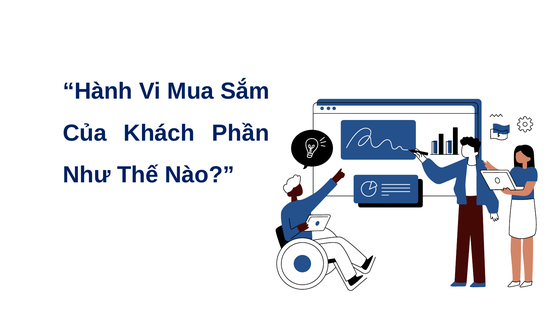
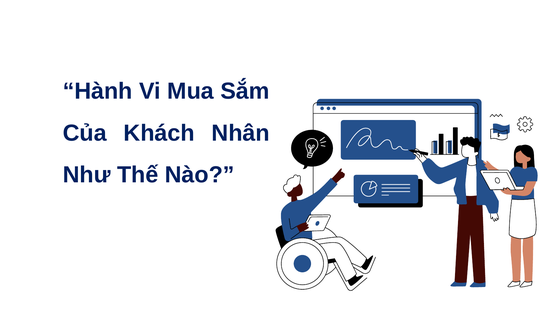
Phần: Phần -> Nhân (241, 133)
